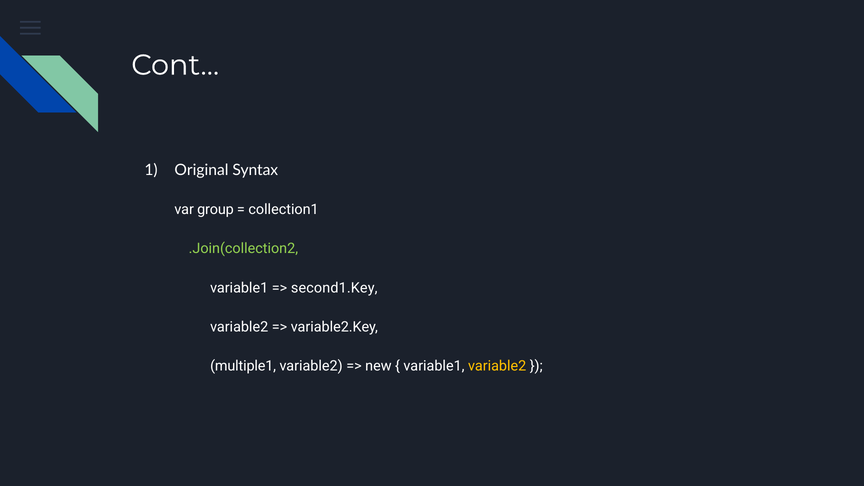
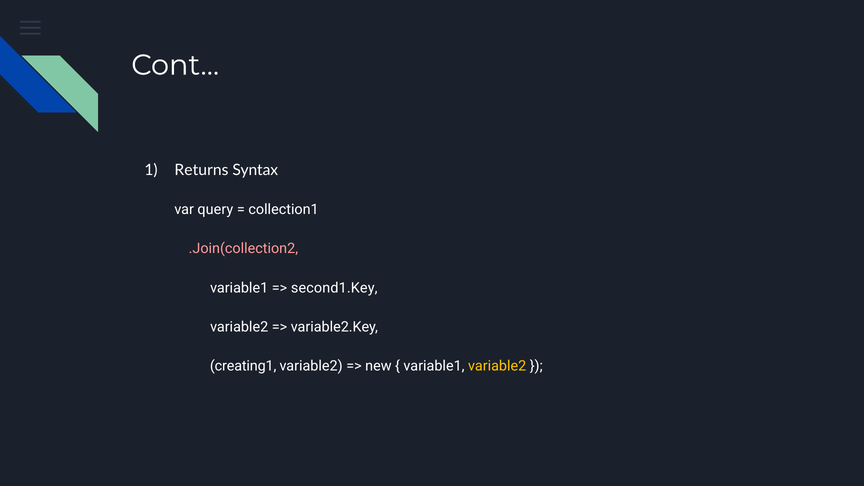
Original: Original -> Returns (201, 170)
group: group -> query (215, 210)
.Join(collection2 colour: light green -> pink (243, 249)
multiple1: multiple1 -> creating1 (243, 366)
